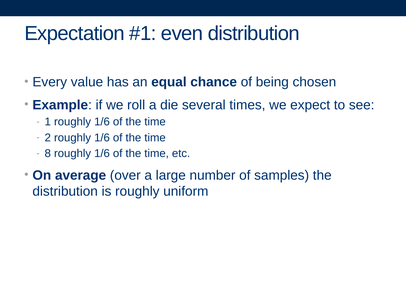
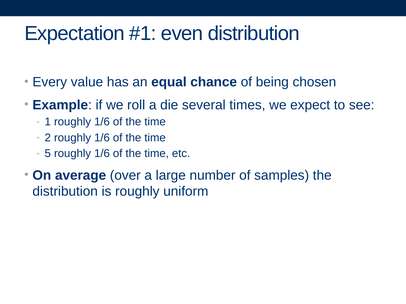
8: 8 -> 5 (48, 154)
